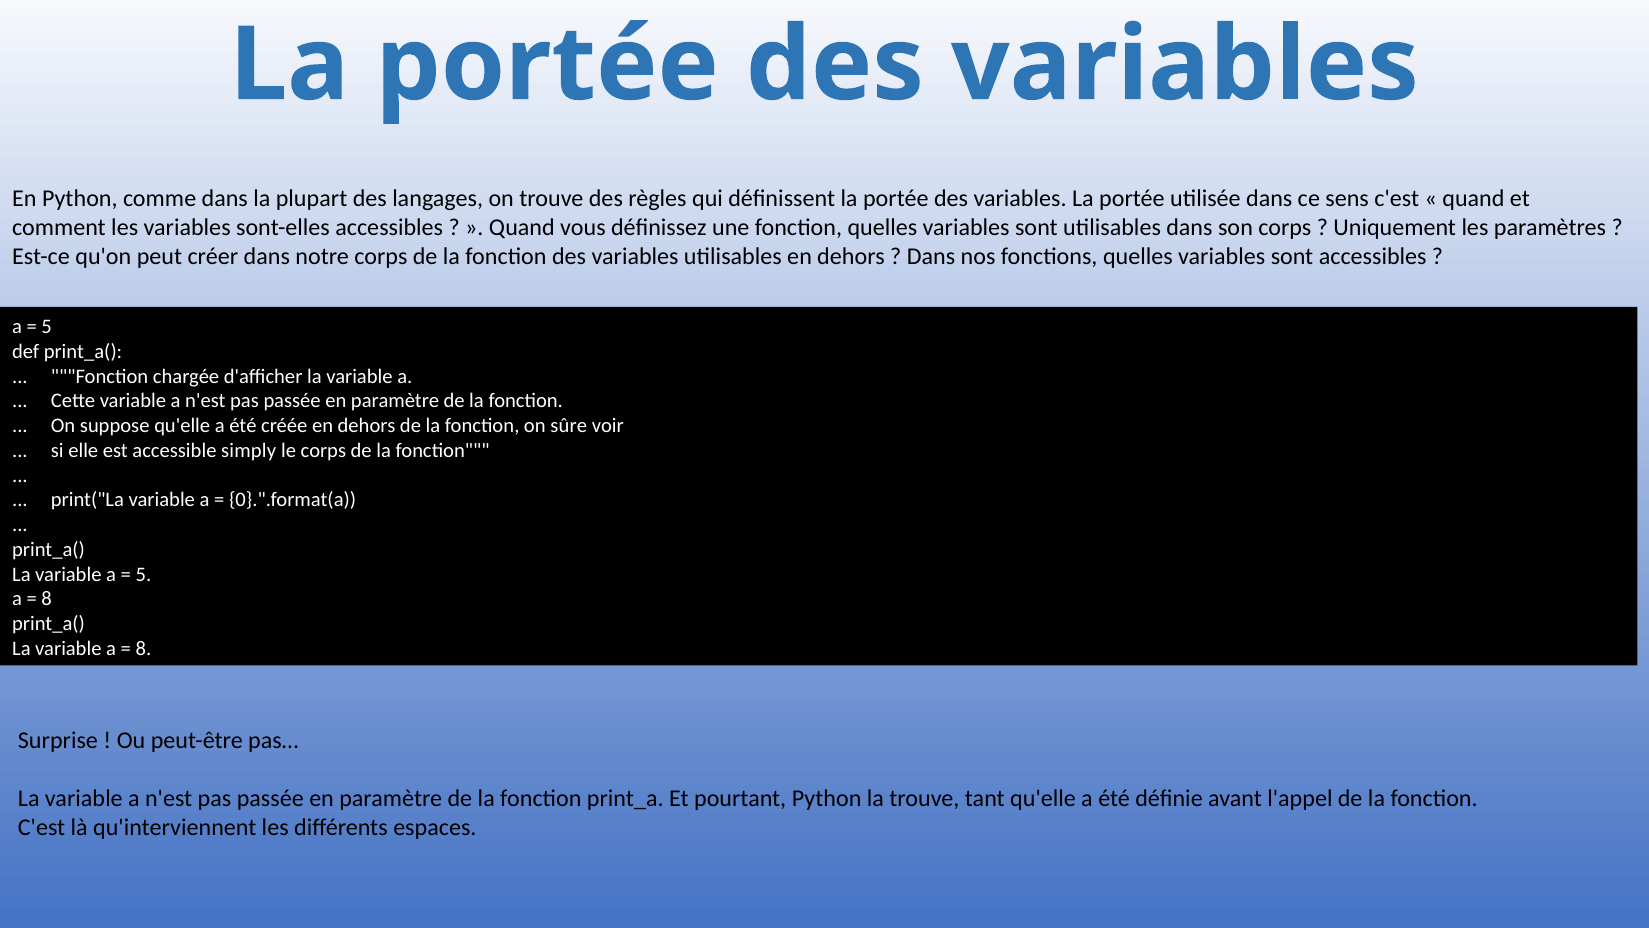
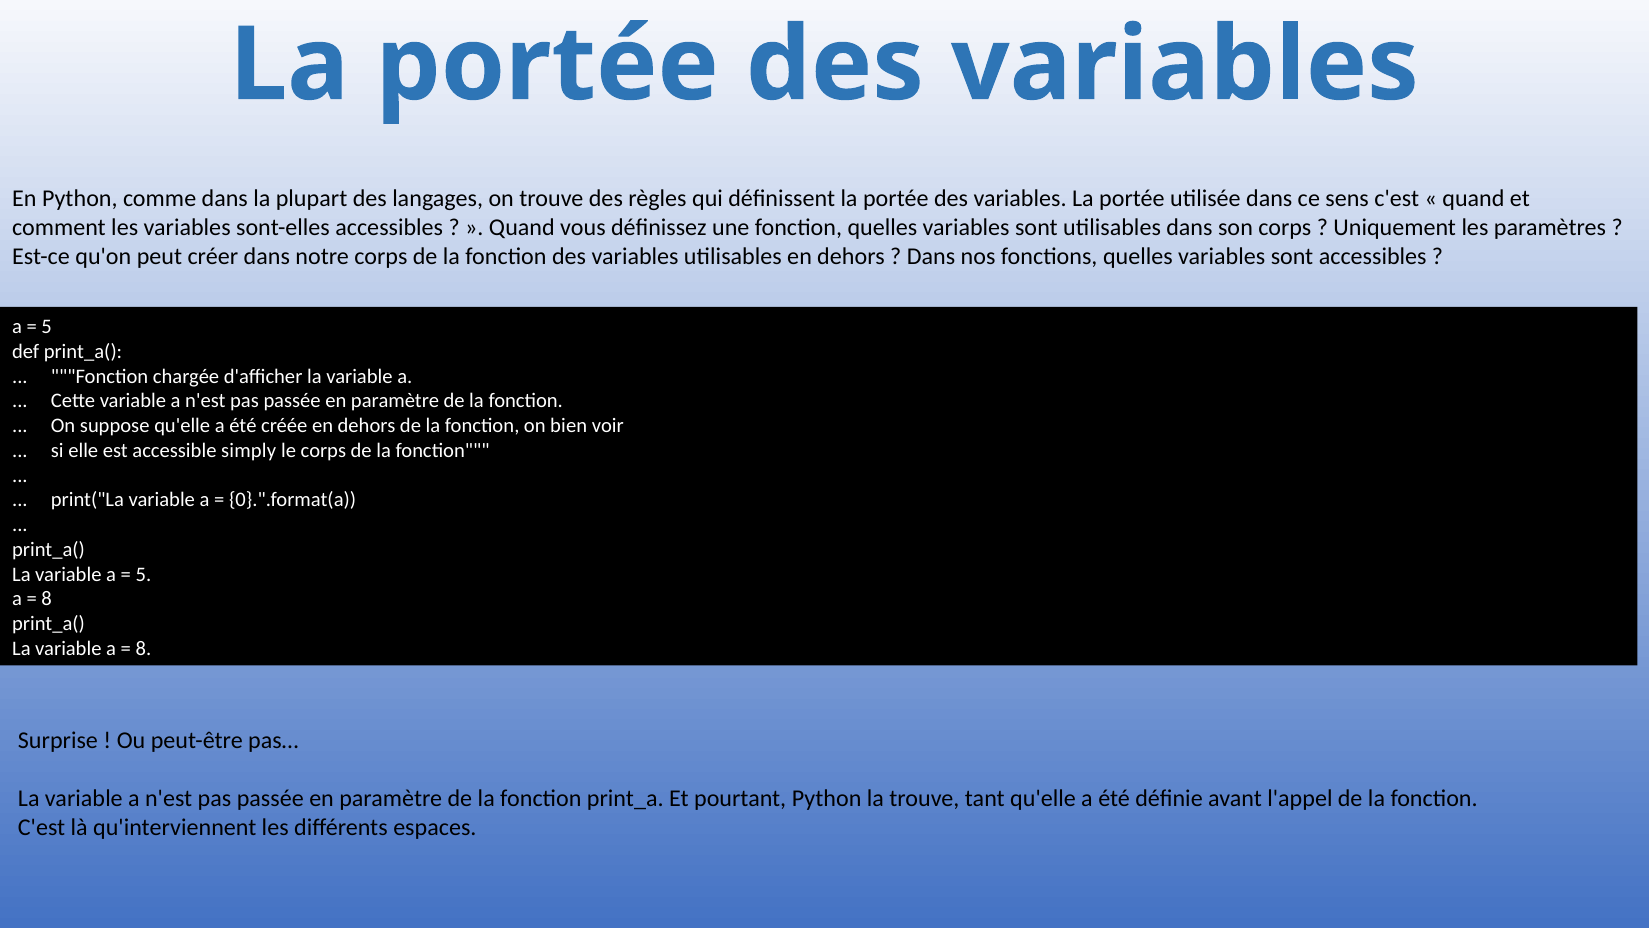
sûre: sûre -> bien (569, 426)
